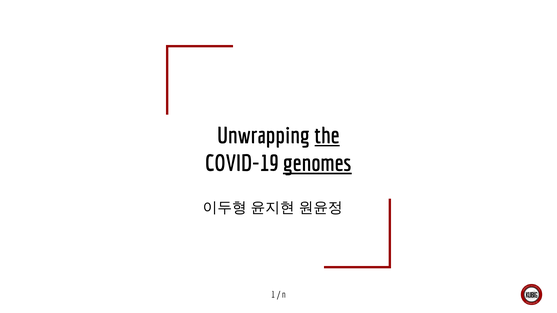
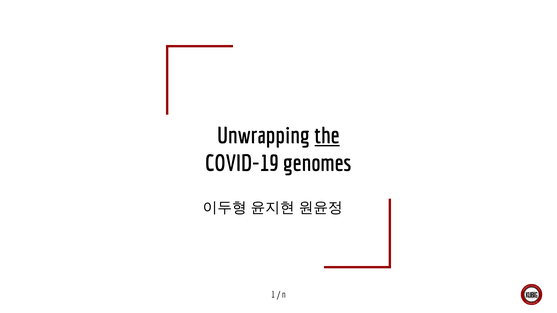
genomes underline: present -> none (317, 164)
